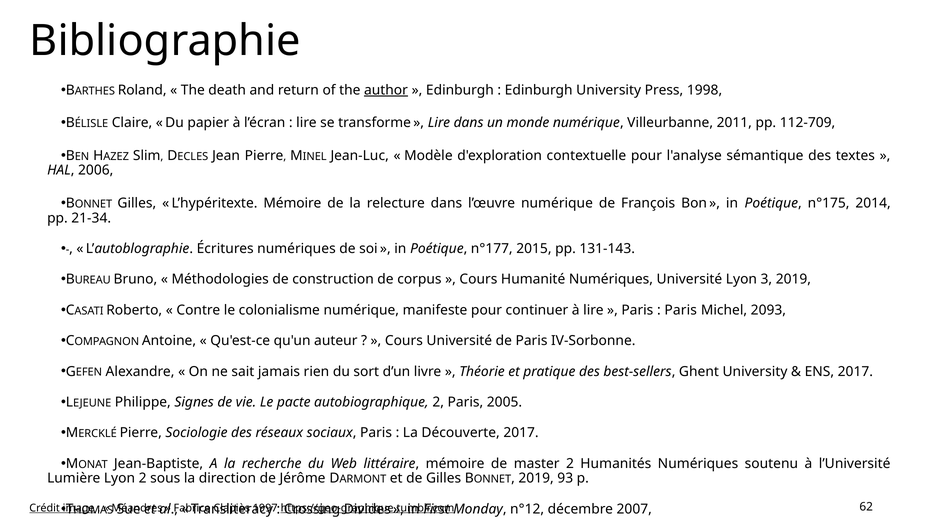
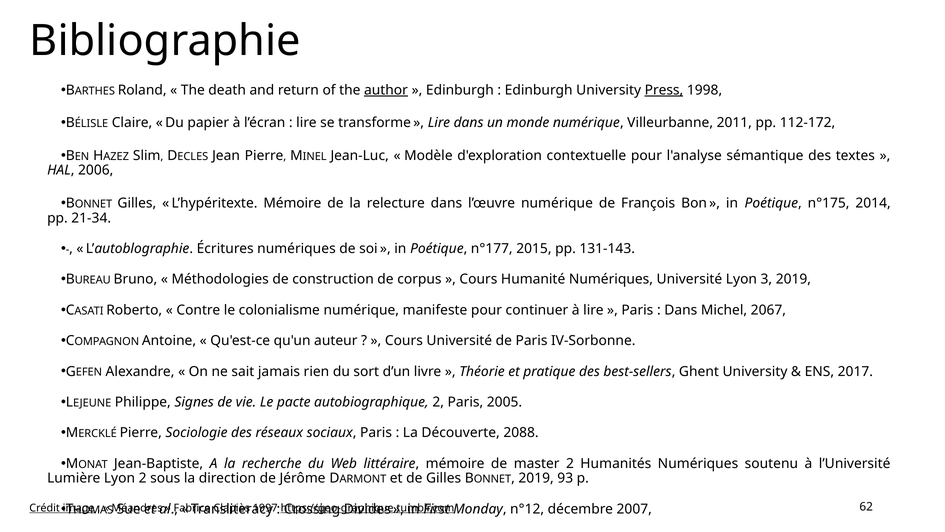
Press underline: none -> present (664, 90)
112-709: 112-709 -> 112-172 (808, 123)
Paris: Paris -> Dans (681, 310)
2093: 2093 -> 2067 (768, 310)
Découverte 2017: 2017 -> 2088 (521, 432)
